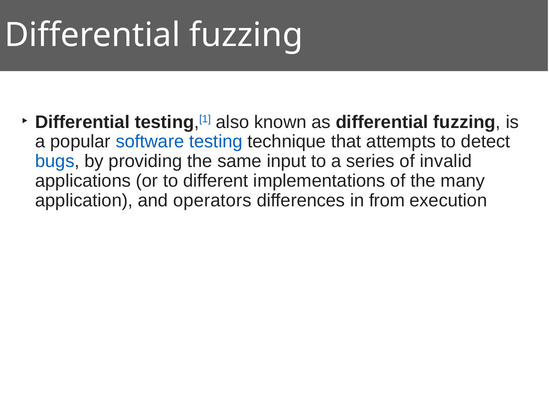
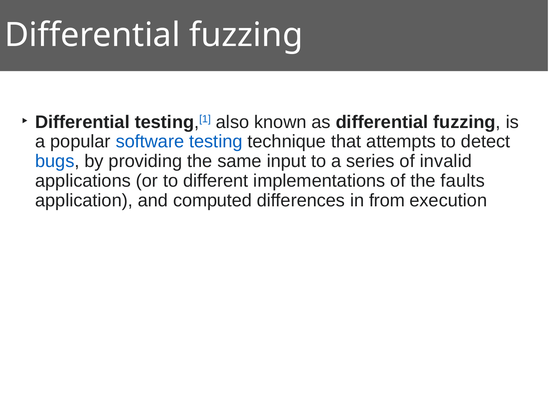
many: many -> faults (463, 181)
operators: operators -> computed (213, 200)
